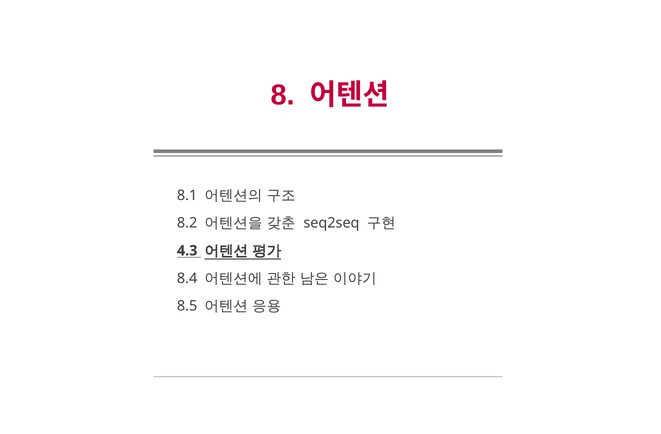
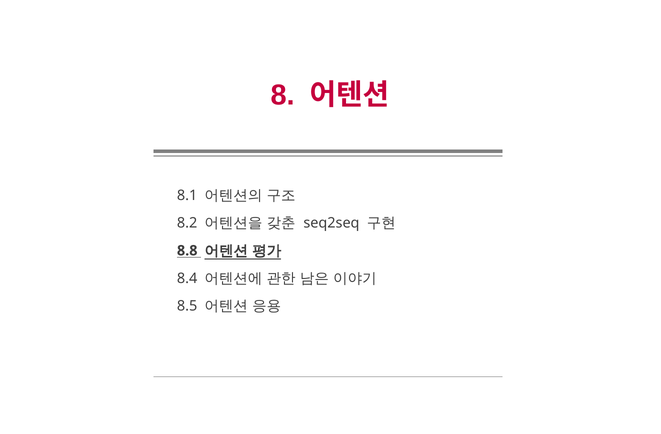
4.3: 4.3 -> 8.8 (187, 251)
